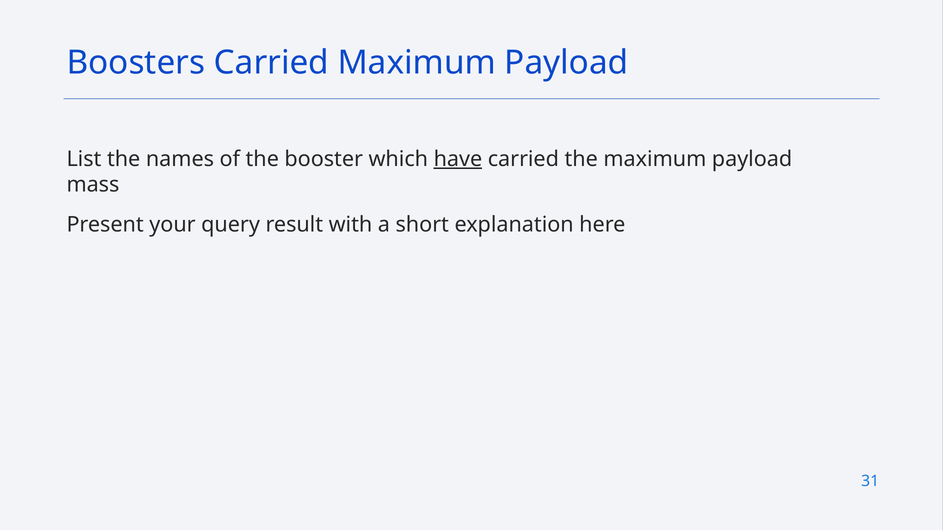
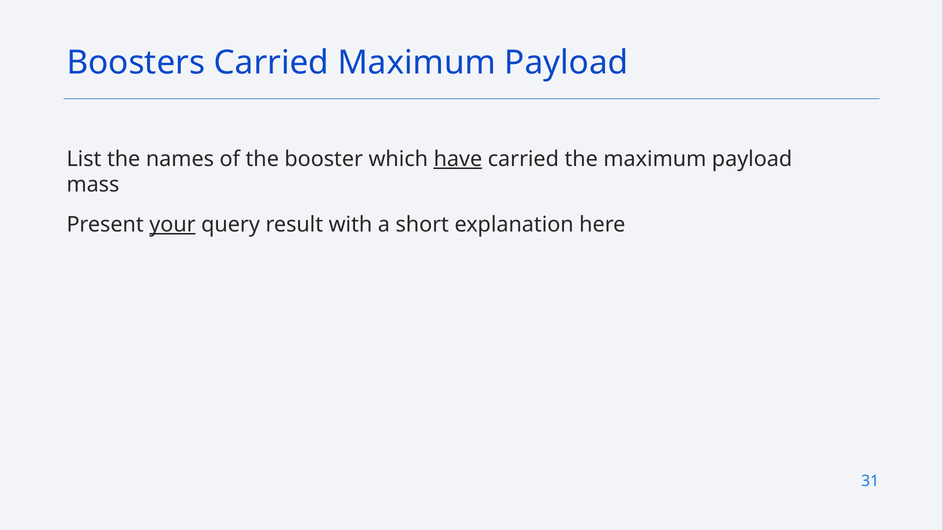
your underline: none -> present (173, 225)
